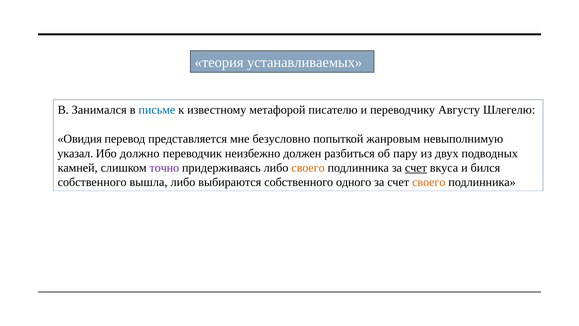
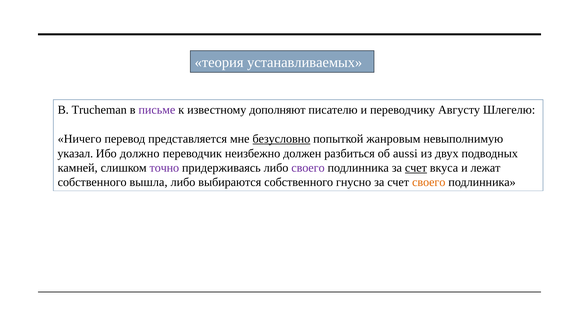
Занимался: Занимался -> Trucheman (99, 110)
письме colour: blue -> purple (157, 110)
метафорой: метафорой -> дополняют (277, 110)
Овидия: Овидия -> Ничего (80, 139)
безусловно underline: none -> present (281, 139)
пару: пару -> aussi (405, 153)
своего colour: orange -> purple (308, 168)
бился: бился -> лежат (485, 168)
одного: одного -> гнусно (354, 182)
